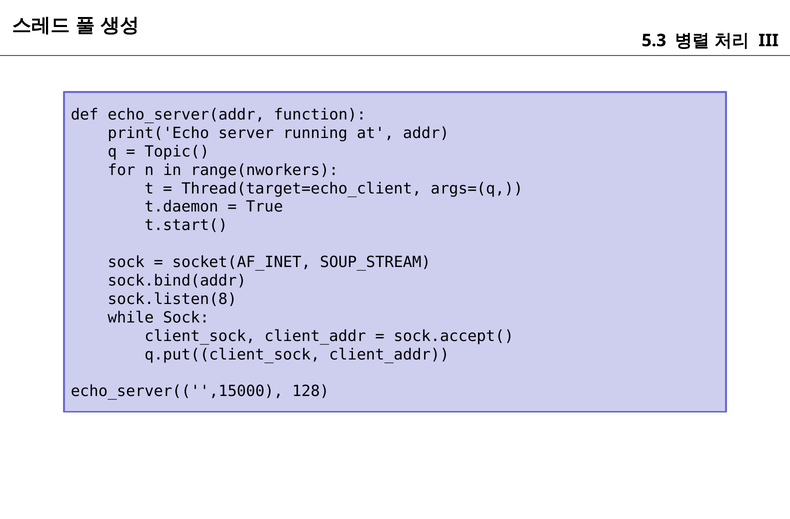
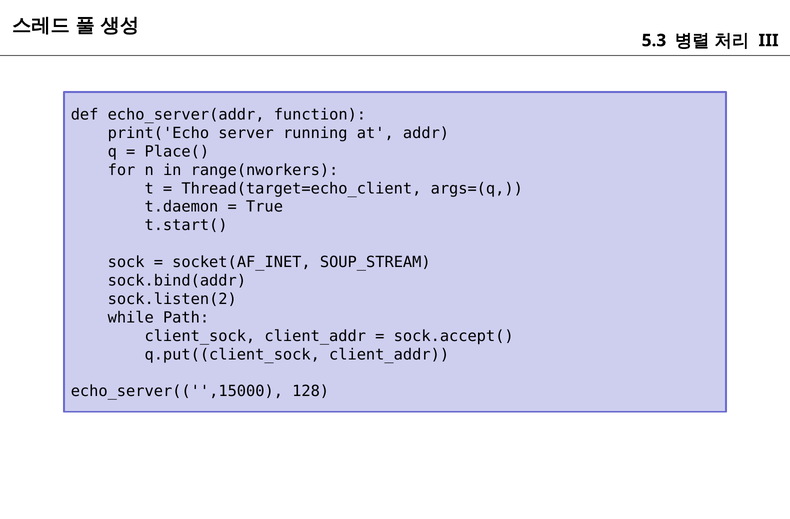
Topic(: Topic( -> Place( (177, 152)
sock.listen(8: sock.listen(8 -> sock.listen(2 (172, 299)
while Sock: Sock -> Path (186, 317)
